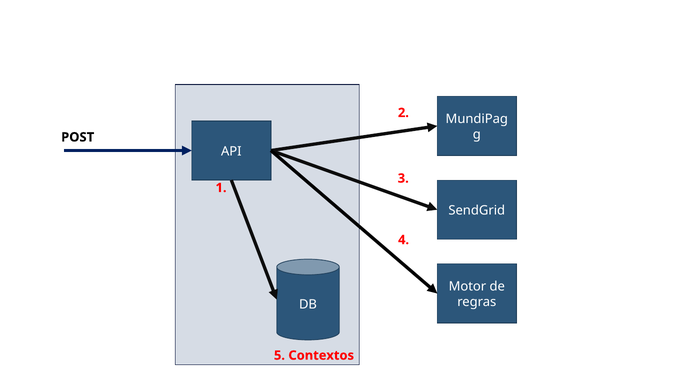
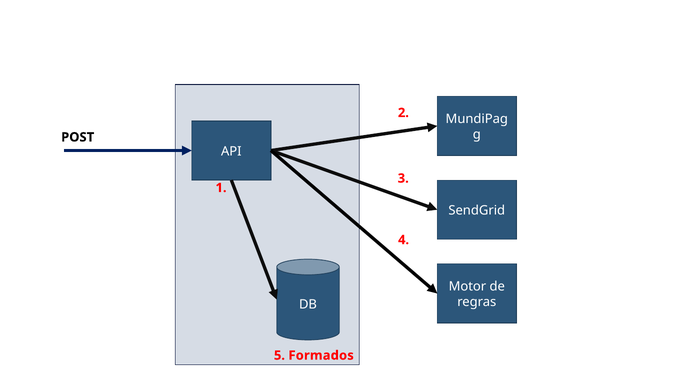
Contextos: Contextos -> Formados (321, 356)
